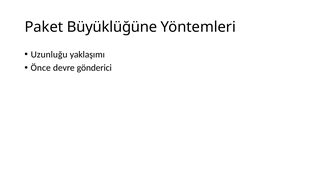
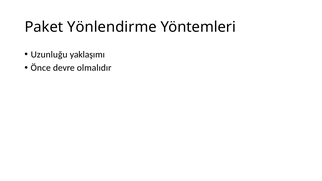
Büyüklüğüne: Büyüklüğüne -> Yönlendirme (112, 27)
gönderici: gönderici -> olmalıdır (94, 68)
